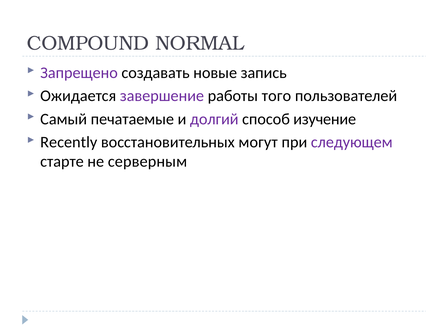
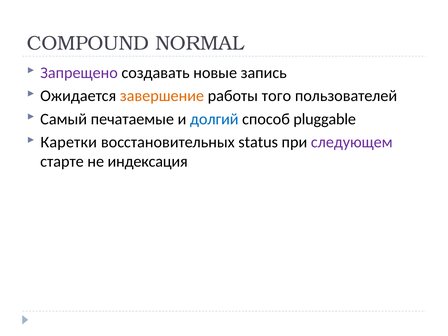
завершение colour: purple -> orange (162, 96)
долгий colour: purple -> blue (214, 119)
изучение: изучение -> pluggable (325, 119)
Recently: Recently -> Каретки (69, 142)
могут: могут -> status (258, 142)
серверным: серверным -> индексация (148, 162)
